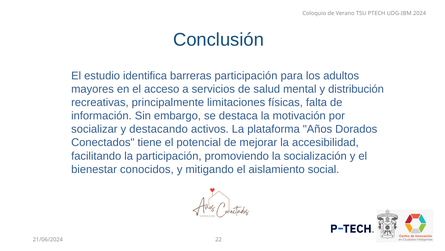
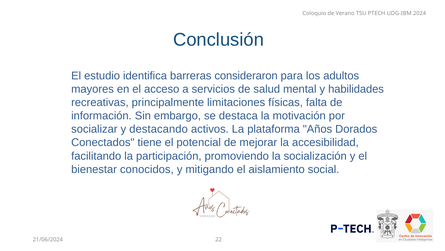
barreras participación: participación -> consideraron (246, 75)
distribución: distribución -> habilidades (356, 89)
